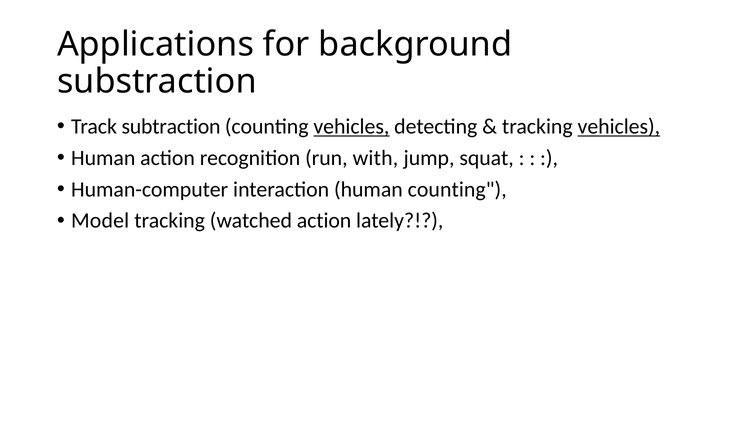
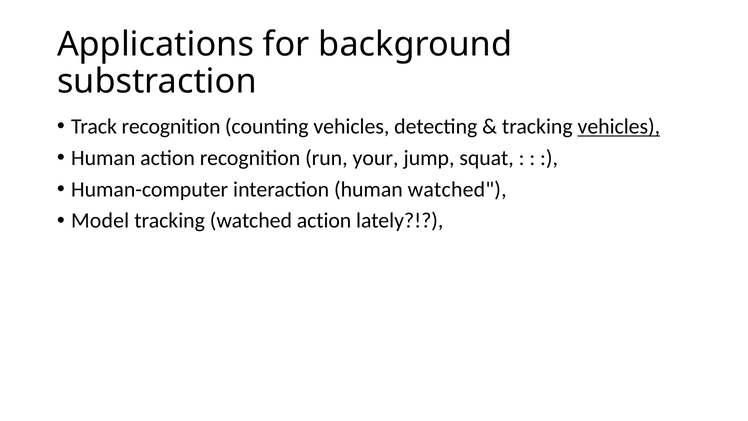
Track subtraction: subtraction -> recognition (171, 126)
vehicles underline: present -> none (351, 126)
with: with -> your (376, 158)
human counting: counting -> watched (457, 189)
